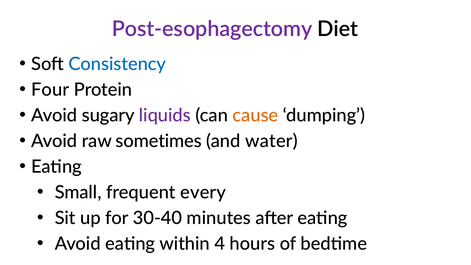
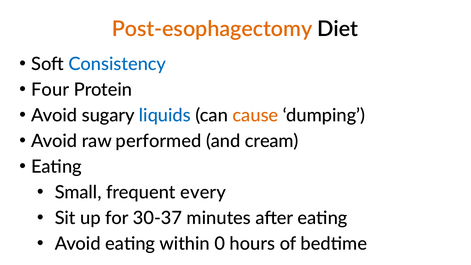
Post-esophagectomy colour: purple -> orange (212, 29)
liquids colour: purple -> blue (165, 115)
sometimes: sometimes -> performed (159, 141)
water: water -> cream (272, 141)
30-40: 30-40 -> 30-37 (157, 218)
4: 4 -> 0 (220, 244)
